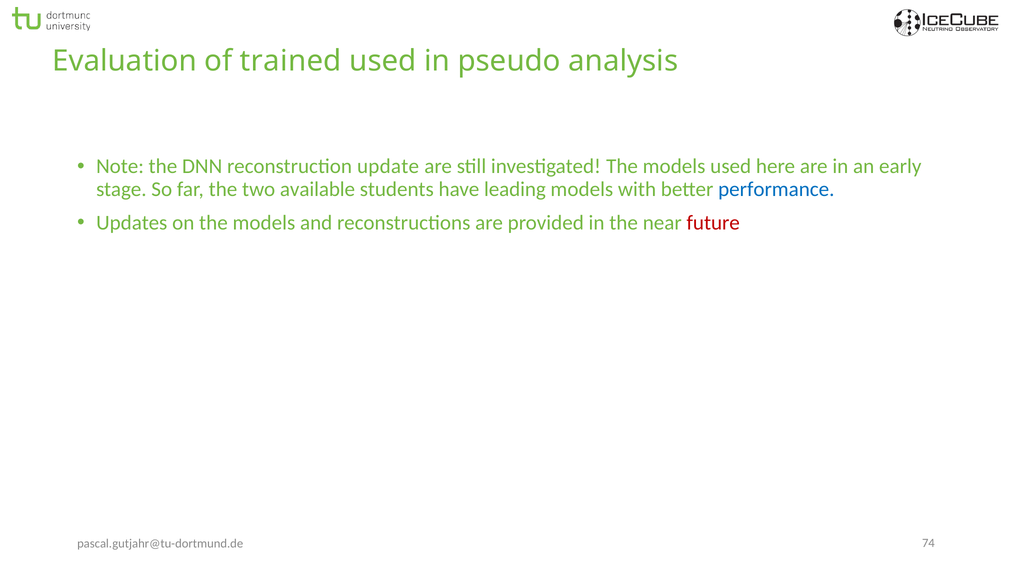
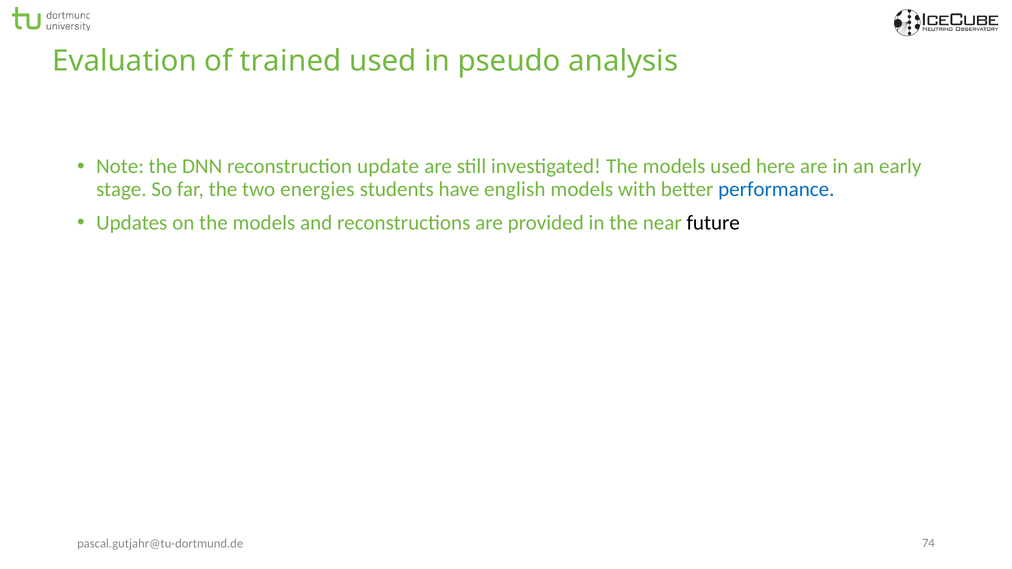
available: available -> energies (317, 189)
leading: leading -> english (515, 189)
future colour: red -> black (713, 223)
